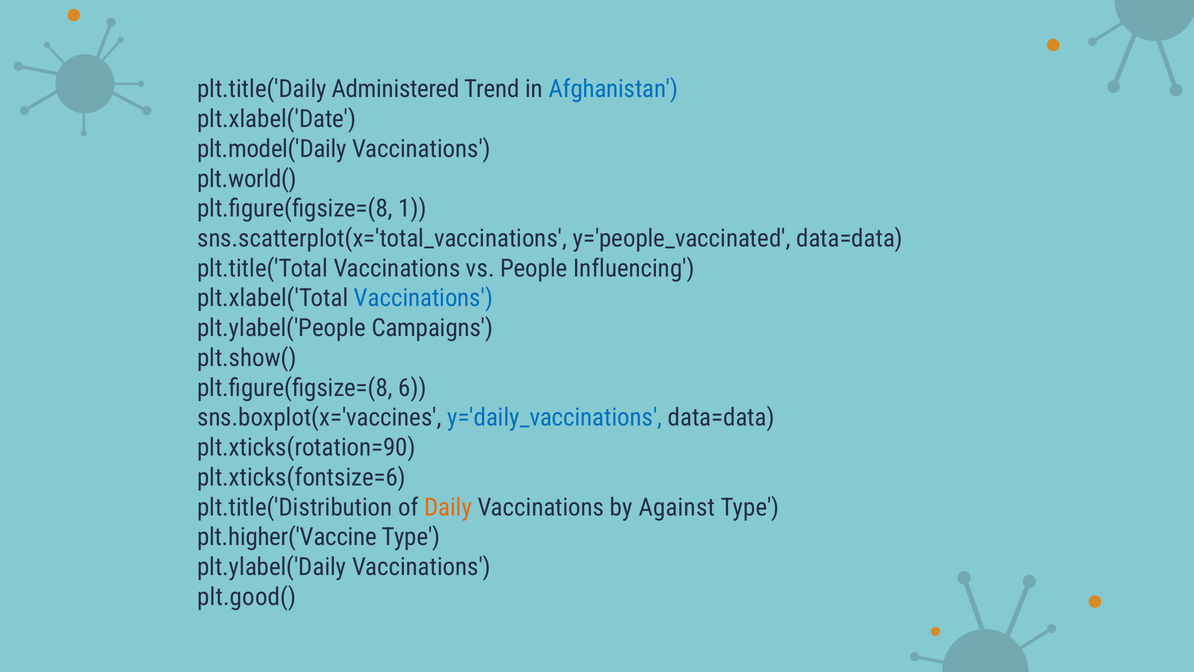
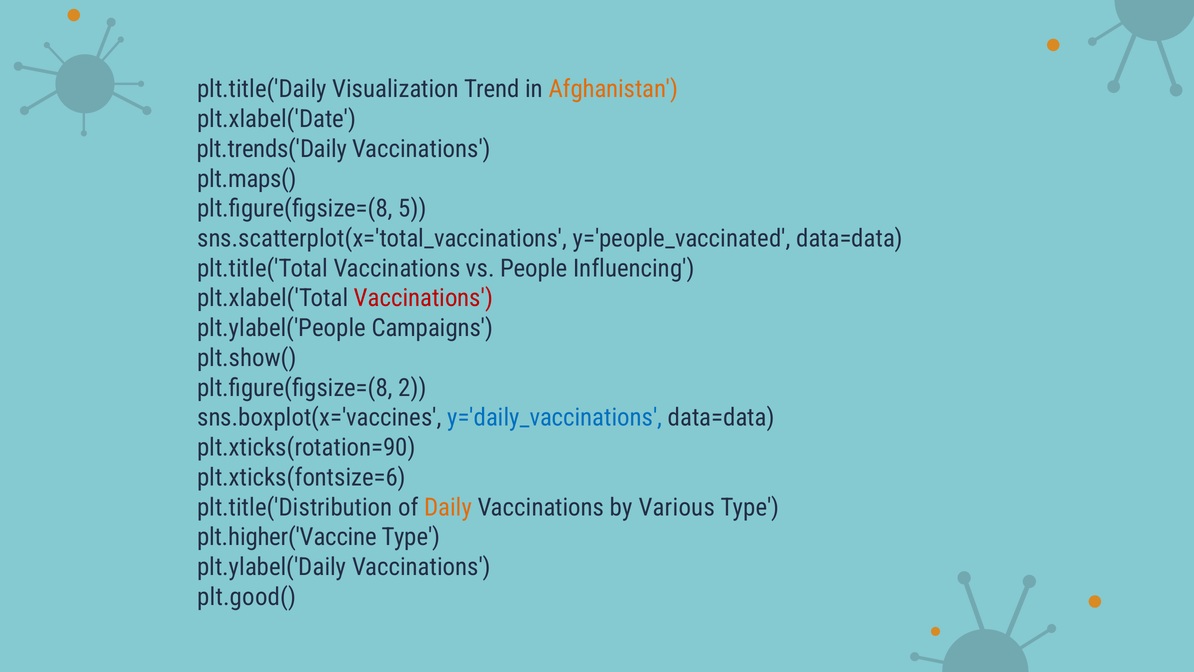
Administered: Administered -> Visualization (396, 89)
Afghanistan colour: blue -> orange (613, 89)
plt.model('Daily: plt.model('Daily -> plt.trends('Daily (272, 149)
plt.world(: plt.world( -> plt.maps( (247, 179)
1: 1 -> 5 (413, 209)
Vaccinations colour: blue -> red (423, 298)
6: 6 -> 2 (413, 388)
Against: Against -> Various (677, 507)
